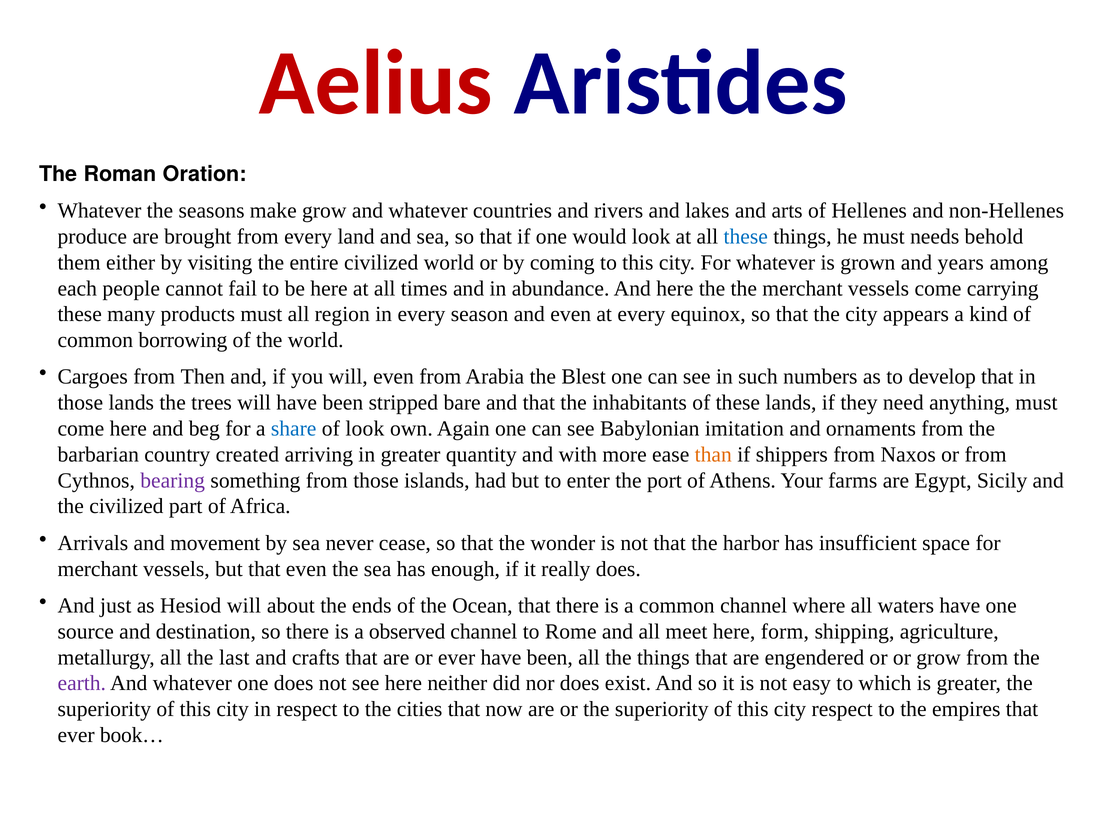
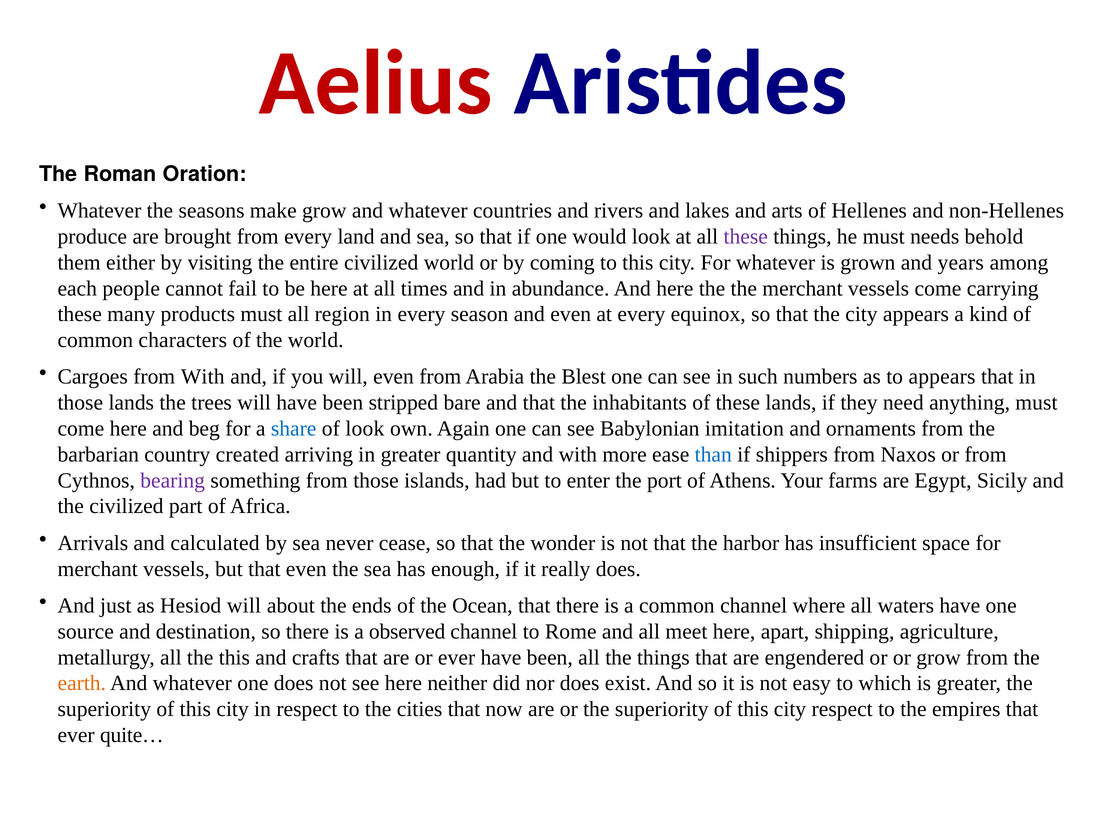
these colour: blue -> purple (746, 237)
borrowing: borrowing -> characters (183, 340)
from Then: Then -> With (203, 377)
to develop: develop -> appears (942, 377)
than colour: orange -> blue (713, 454)
movement: movement -> calculated (215, 543)
form: form -> apart (785, 631)
the last: last -> this (234, 657)
earth colour: purple -> orange (82, 683)
book…: book… -> quite… (132, 735)
